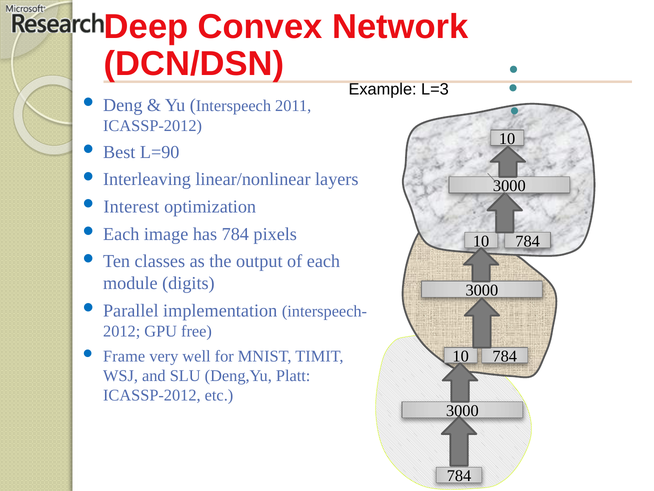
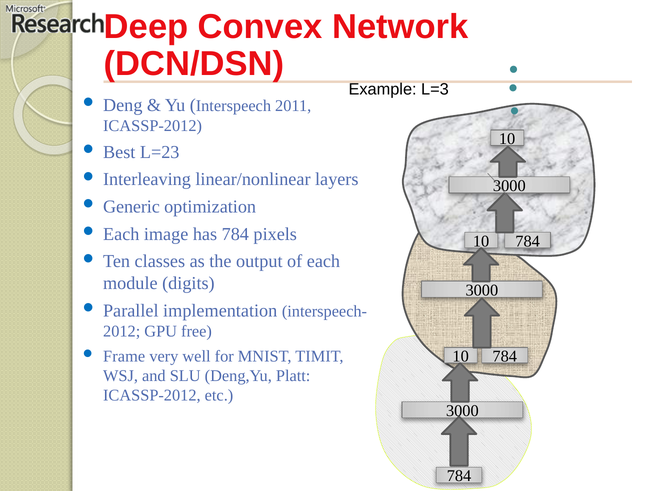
L=90: L=90 -> L=23 (160, 152)
Interest: Interest -> Generic (131, 207)
